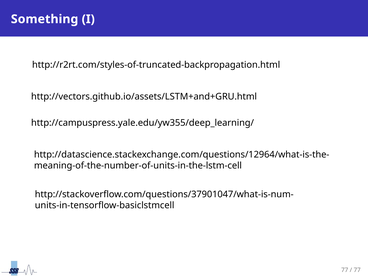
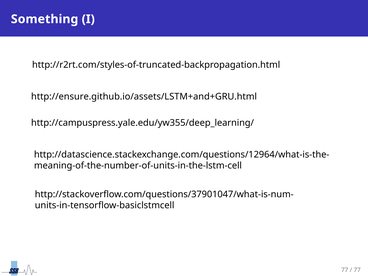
http://vectors.github.io/assets/LSTM+and+GRU.html: http://vectors.github.io/assets/LSTM+and+GRU.html -> http://ensure.github.io/assets/LSTM+and+GRU.html (144, 97)
